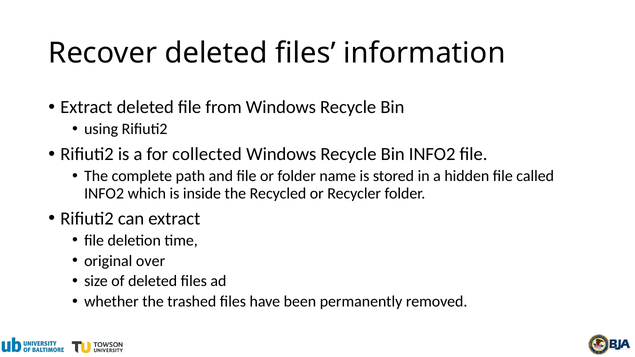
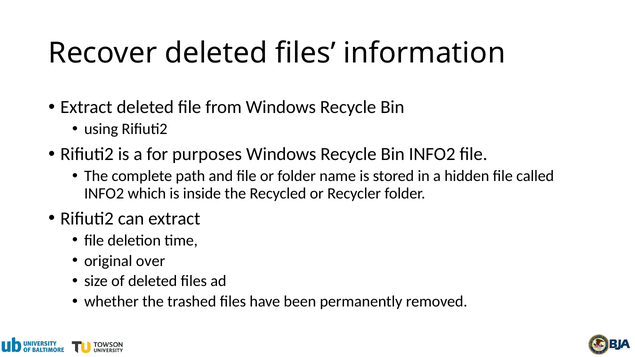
collected: collected -> purposes (207, 154)
